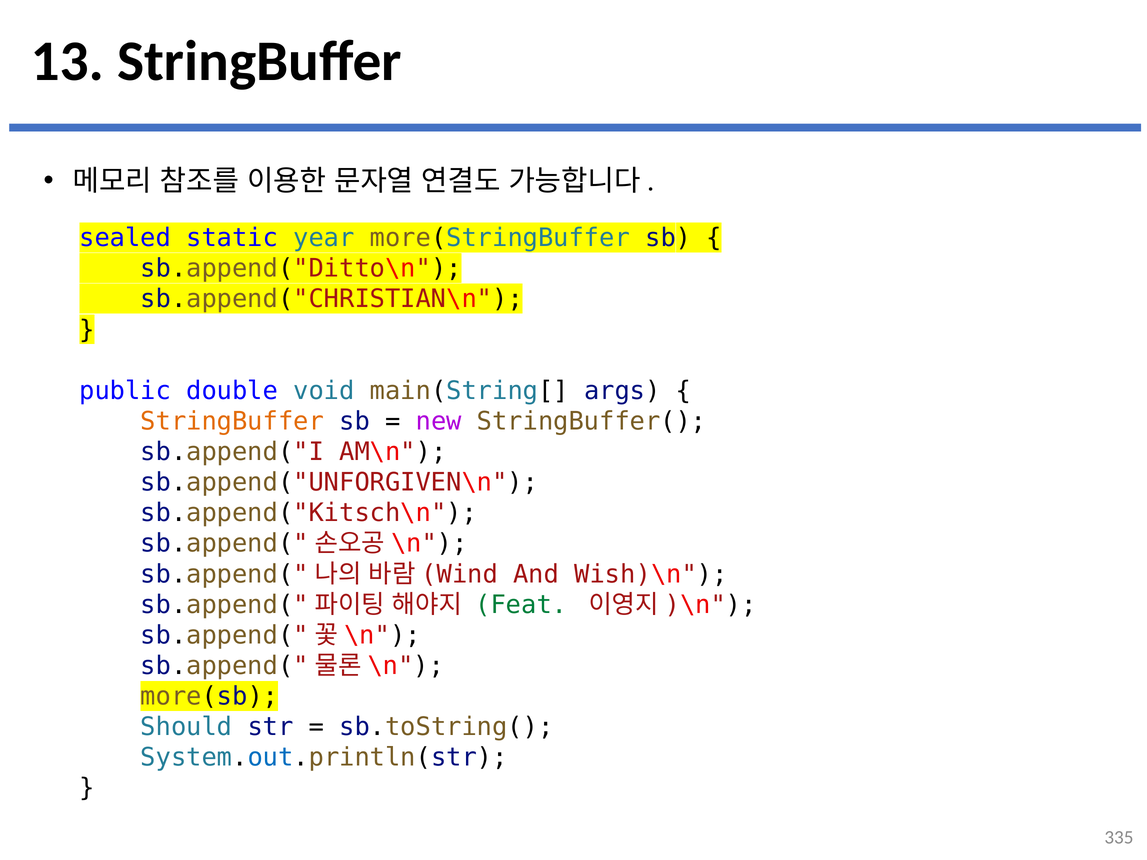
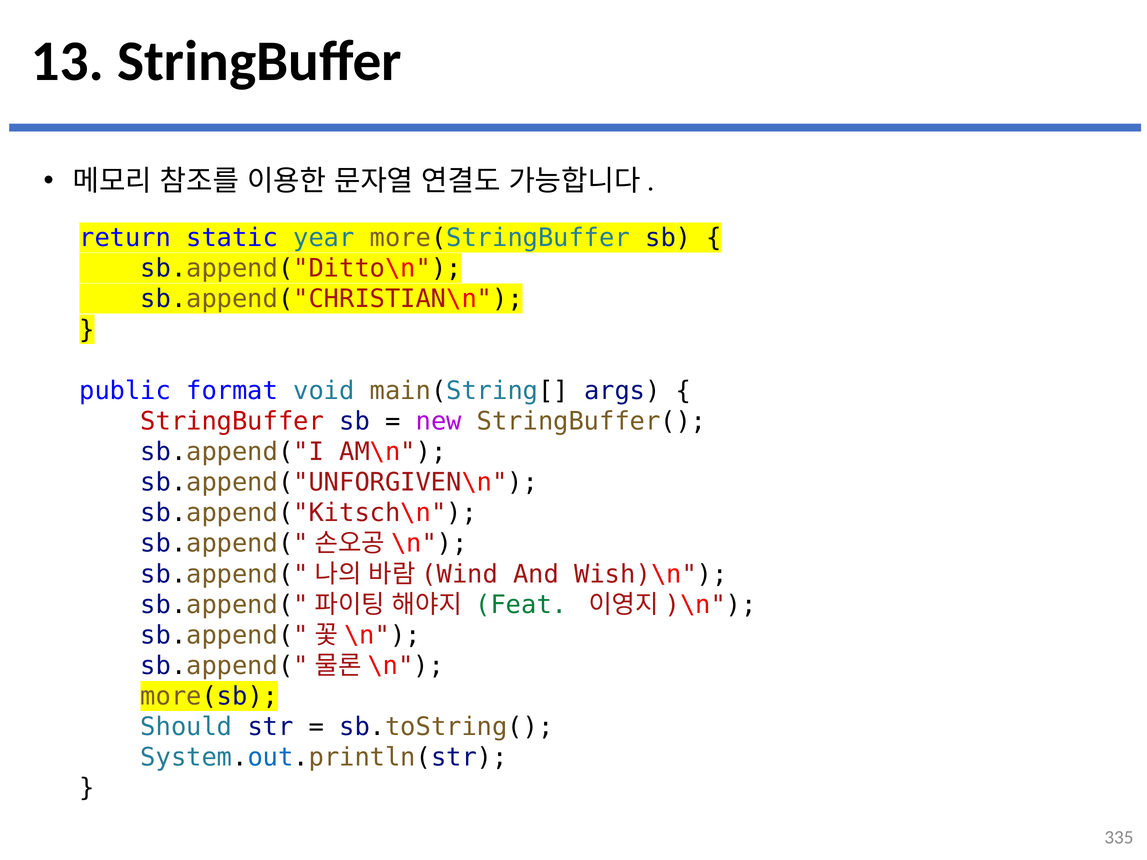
sealed: sealed -> return (125, 238)
double: double -> format (232, 391)
StringBuffer colour: orange -> red (232, 421)
